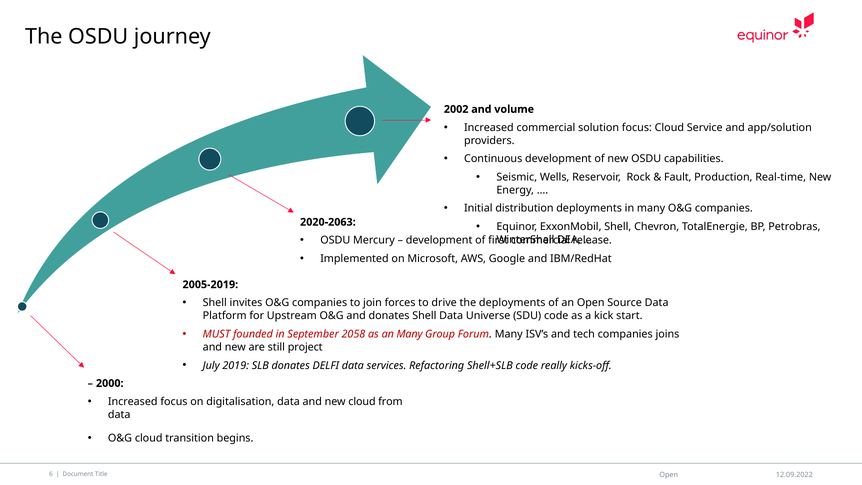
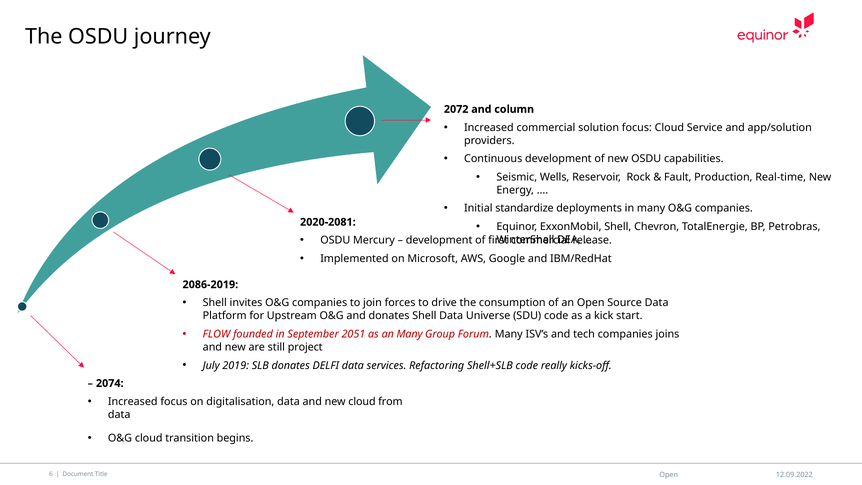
2002: 2002 -> 2072 (456, 109)
volume: volume -> column (514, 109)
distribution: distribution -> standardize (525, 208)
2020-2063: 2020-2063 -> 2020-2081 (328, 222)
2005-2019: 2005-2019 -> 2086-2019 (210, 285)
the deployments: deployments -> consumption (512, 303)
MUST: MUST -> FLOW (216, 334)
2058: 2058 -> 2051 (353, 334)
2000: 2000 -> 2074 (110, 383)
